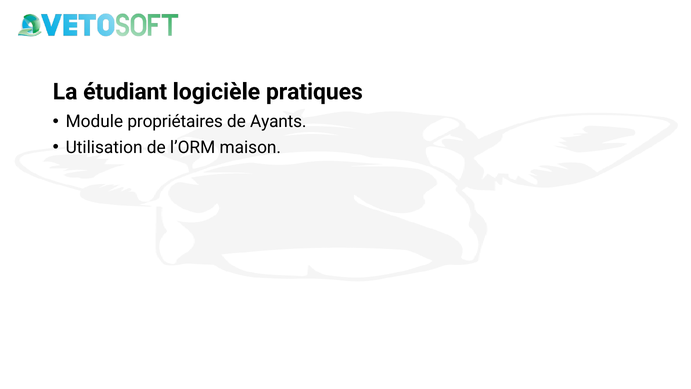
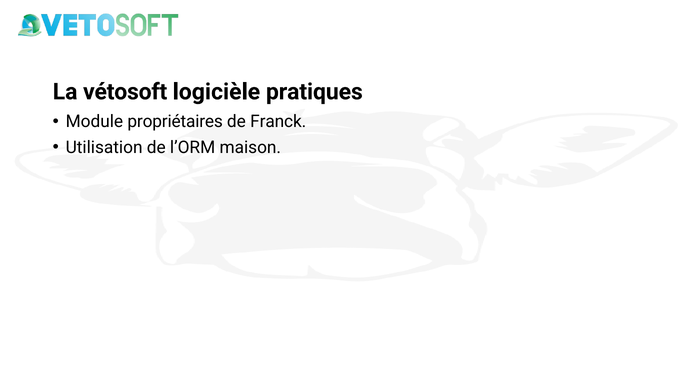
étudiant: étudiant -> vétosoft (125, 92)
Ayants: Ayants -> Franck (278, 121)
